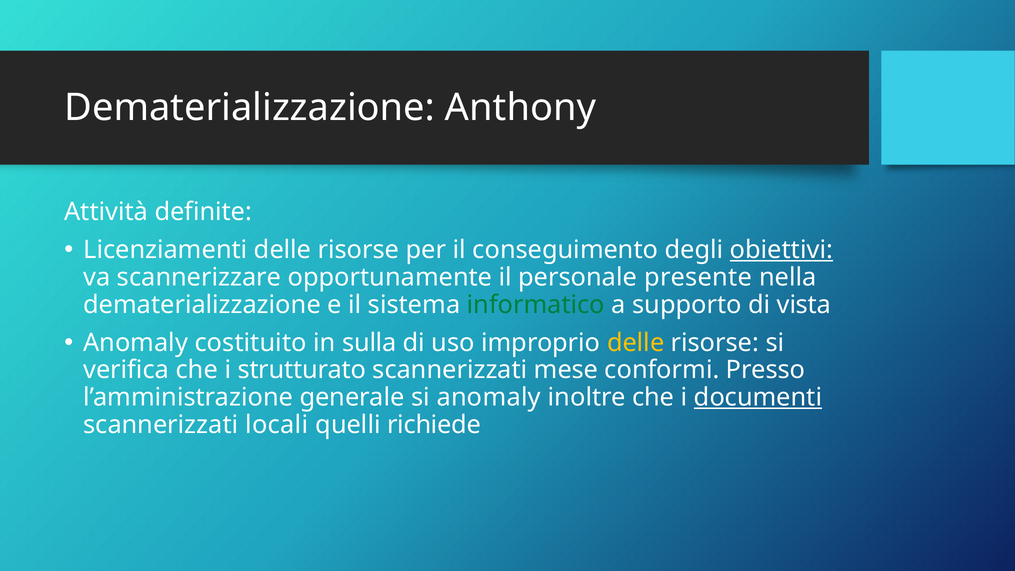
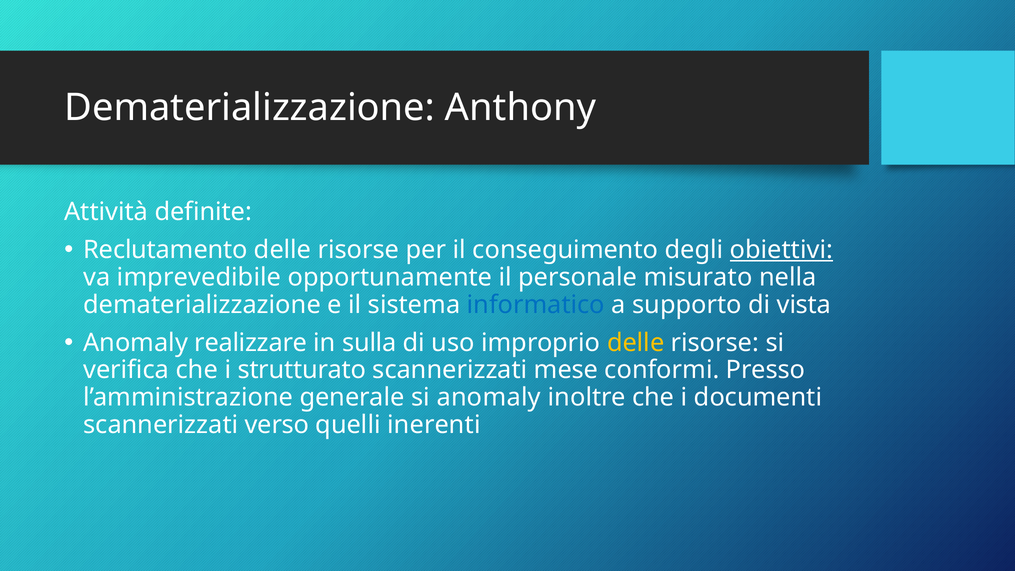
Licenziamenti: Licenziamenti -> Reclutamento (165, 250)
scannerizzare: scannerizzare -> imprevedibile (199, 277)
presente: presente -> misurato (698, 277)
informatico colour: green -> blue (536, 305)
costituito: costituito -> realizzare (251, 343)
documenti underline: present -> none (758, 397)
locali: locali -> verso (277, 425)
richiede: richiede -> inerenti (434, 425)
